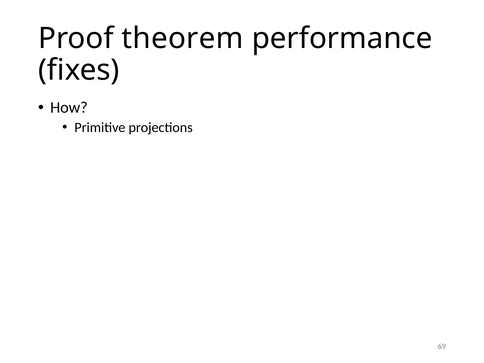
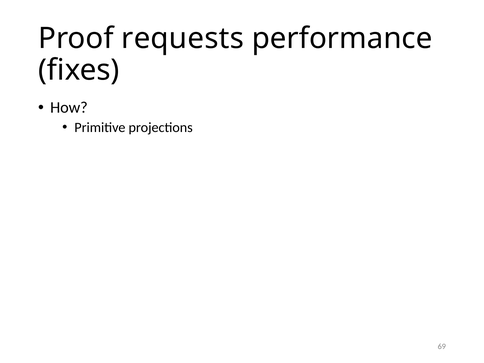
theorem: theorem -> requests (183, 38)
